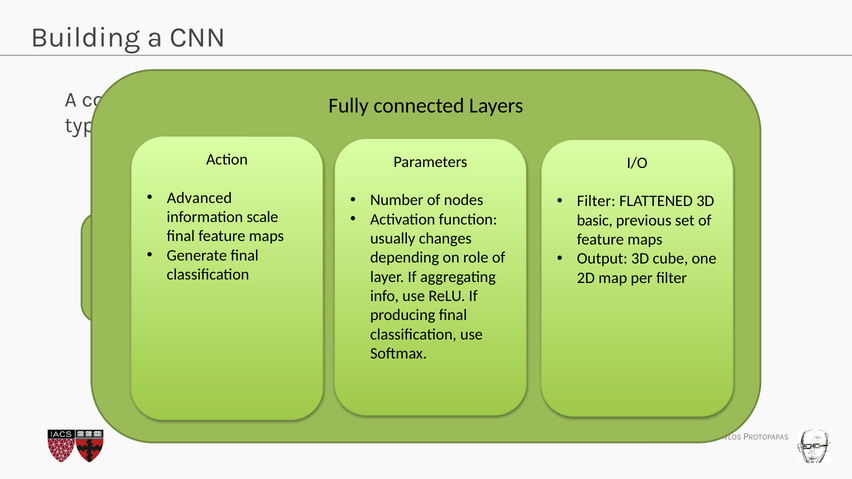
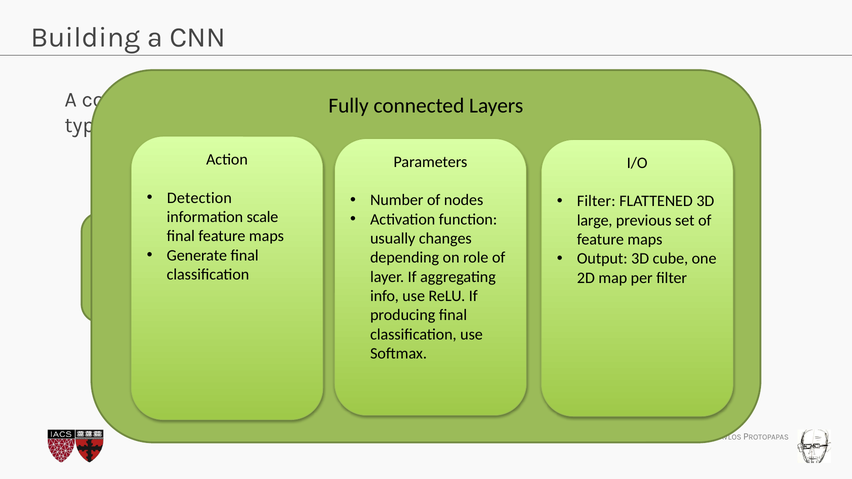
Advanced: Advanced -> Detection (199, 198)
basic: basic -> large (595, 220)
